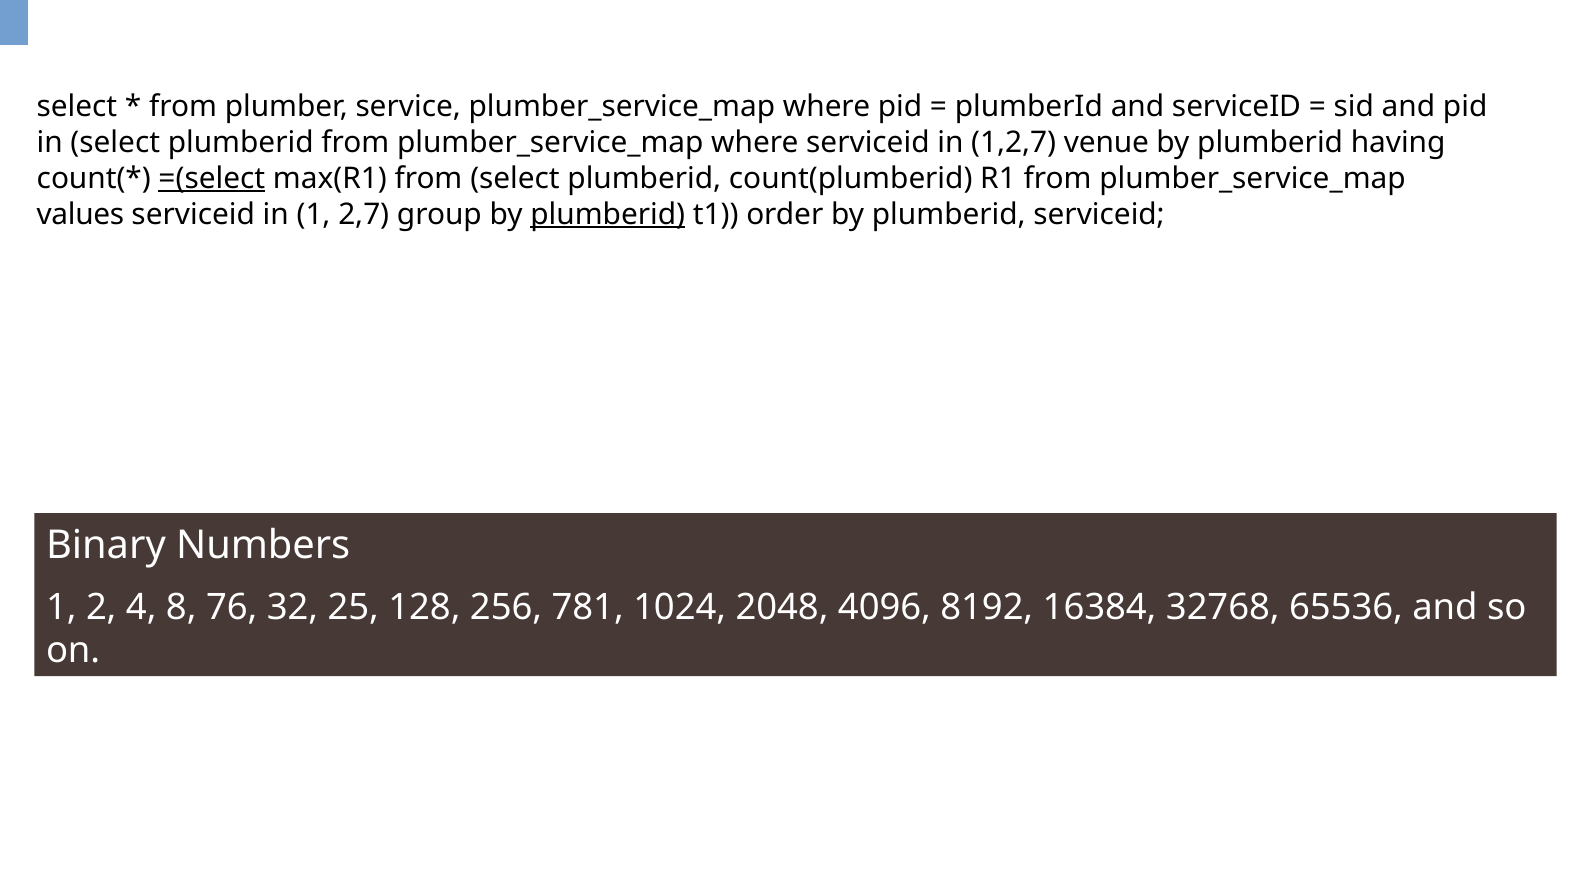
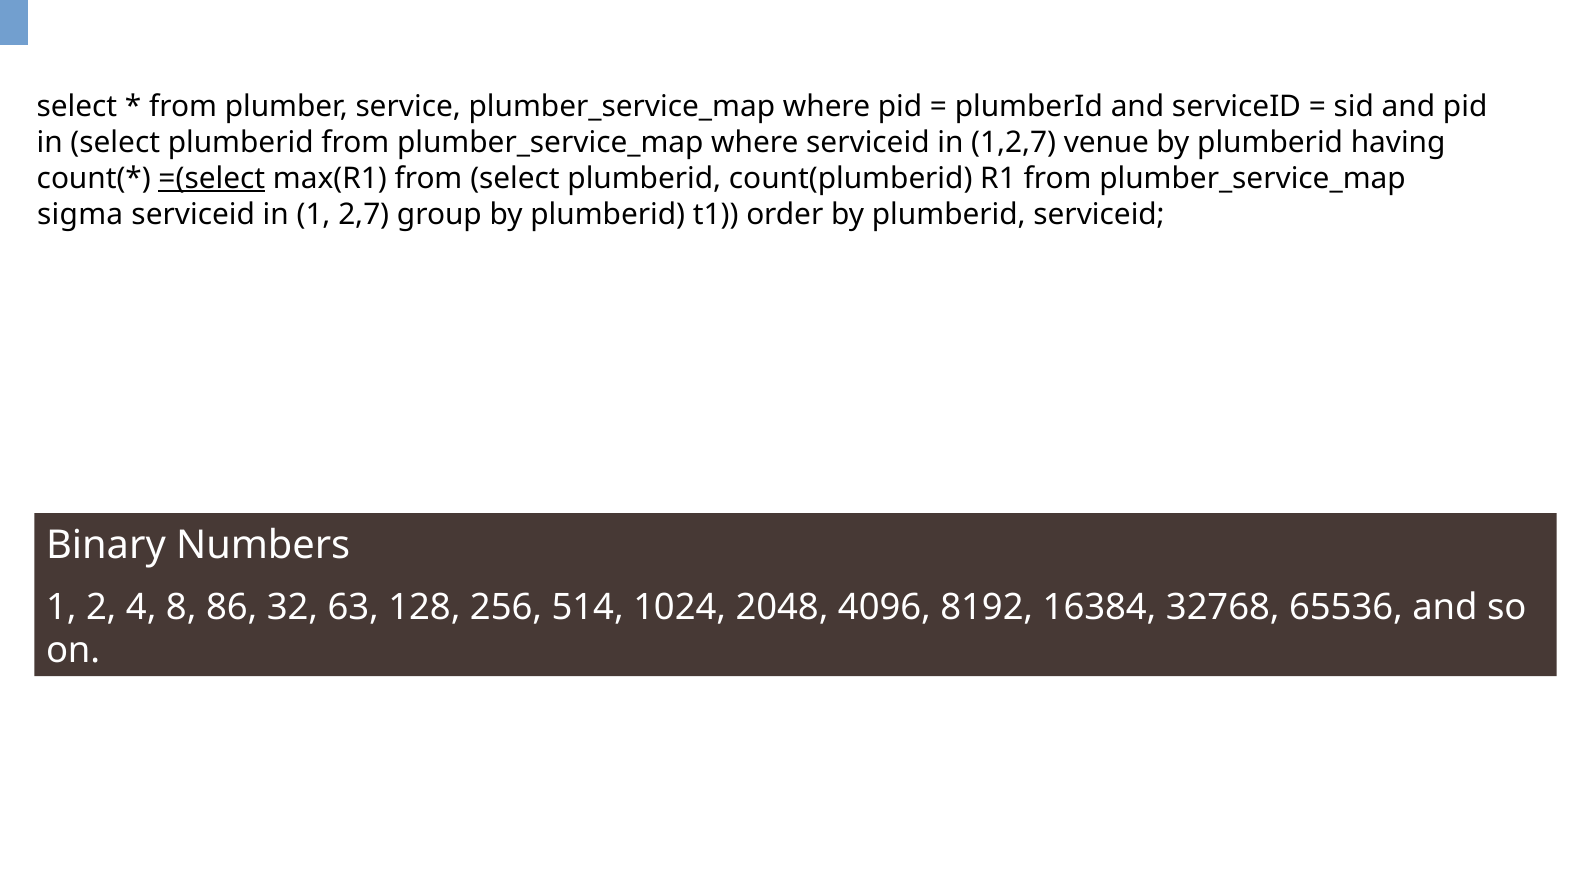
values: values -> sigma (80, 214)
plumberid underline: present -> none (608, 214)
76: 76 -> 86 (232, 607)
25: 25 -> 63 (353, 607)
781: 781 -> 514 (588, 607)
